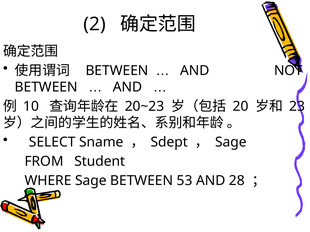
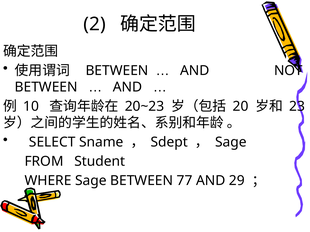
53: 53 -> 77 (185, 181)
28: 28 -> 29 (237, 181)
